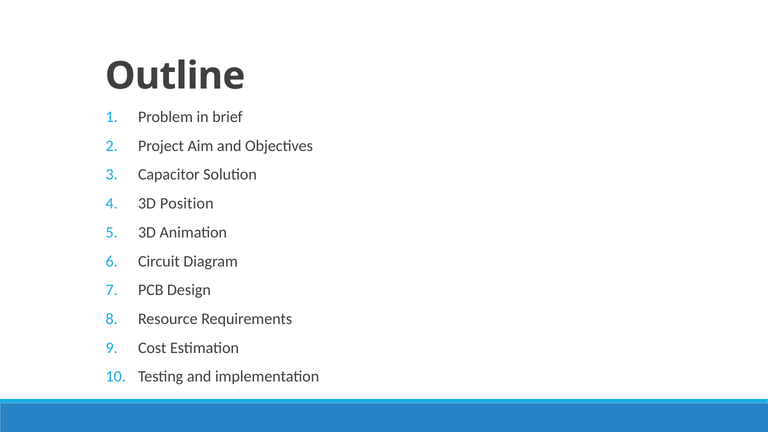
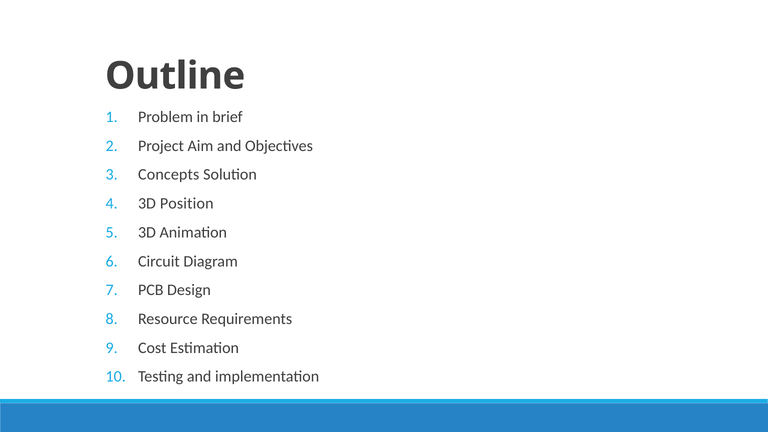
Capacitor: Capacitor -> Concepts (169, 175)
